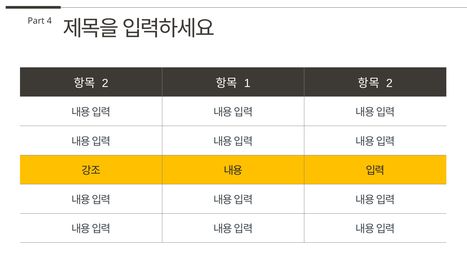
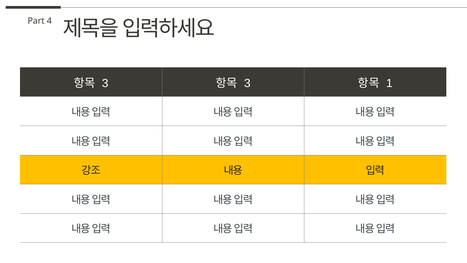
2: 2 -> 3 (105, 83)
1: 1 -> 3 (247, 83)
2: 2 -> 1 (389, 83)
